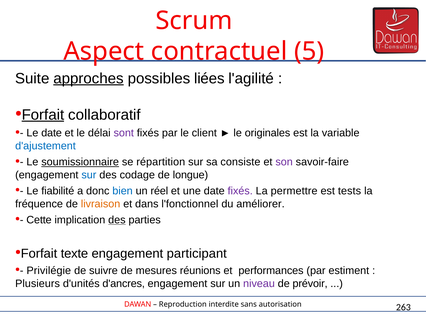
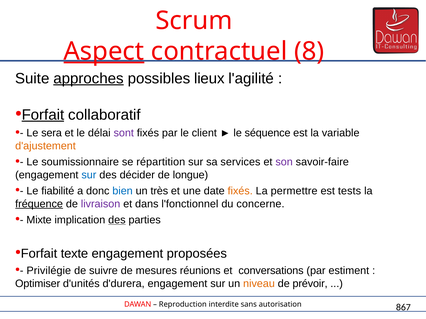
Aspect underline: none -> present (104, 51)
5: 5 -> 8 (309, 51)
liées: liées -> lieux (209, 79)
Le date: date -> sera (52, 133)
originales: originales -> séquence (268, 133)
d'ajustement colour: blue -> orange (45, 146)
soumissionnaire underline: present -> none (80, 162)
consiste: consiste -> services (240, 162)
codage: codage -> décider (137, 175)
réel: réel -> très (159, 191)
fixés colour: purple -> orange (240, 191)
fréquence underline: none -> present (39, 204)
livraison colour: orange -> purple (101, 204)
améliorer: améliorer -> concerne (260, 204)
Cette: Cette -> Mixte (39, 220)
participant: participant -> proposées (197, 254)
performances: performances -> conversations (271, 271)
Plusieurs: Plusieurs -> Optimiser (38, 284)
d'ancres: d'ancres -> d'durera (124, 284)
niveau colour: purple -> orange (259, 284)
263: 263 -> 867 (403, 308)
